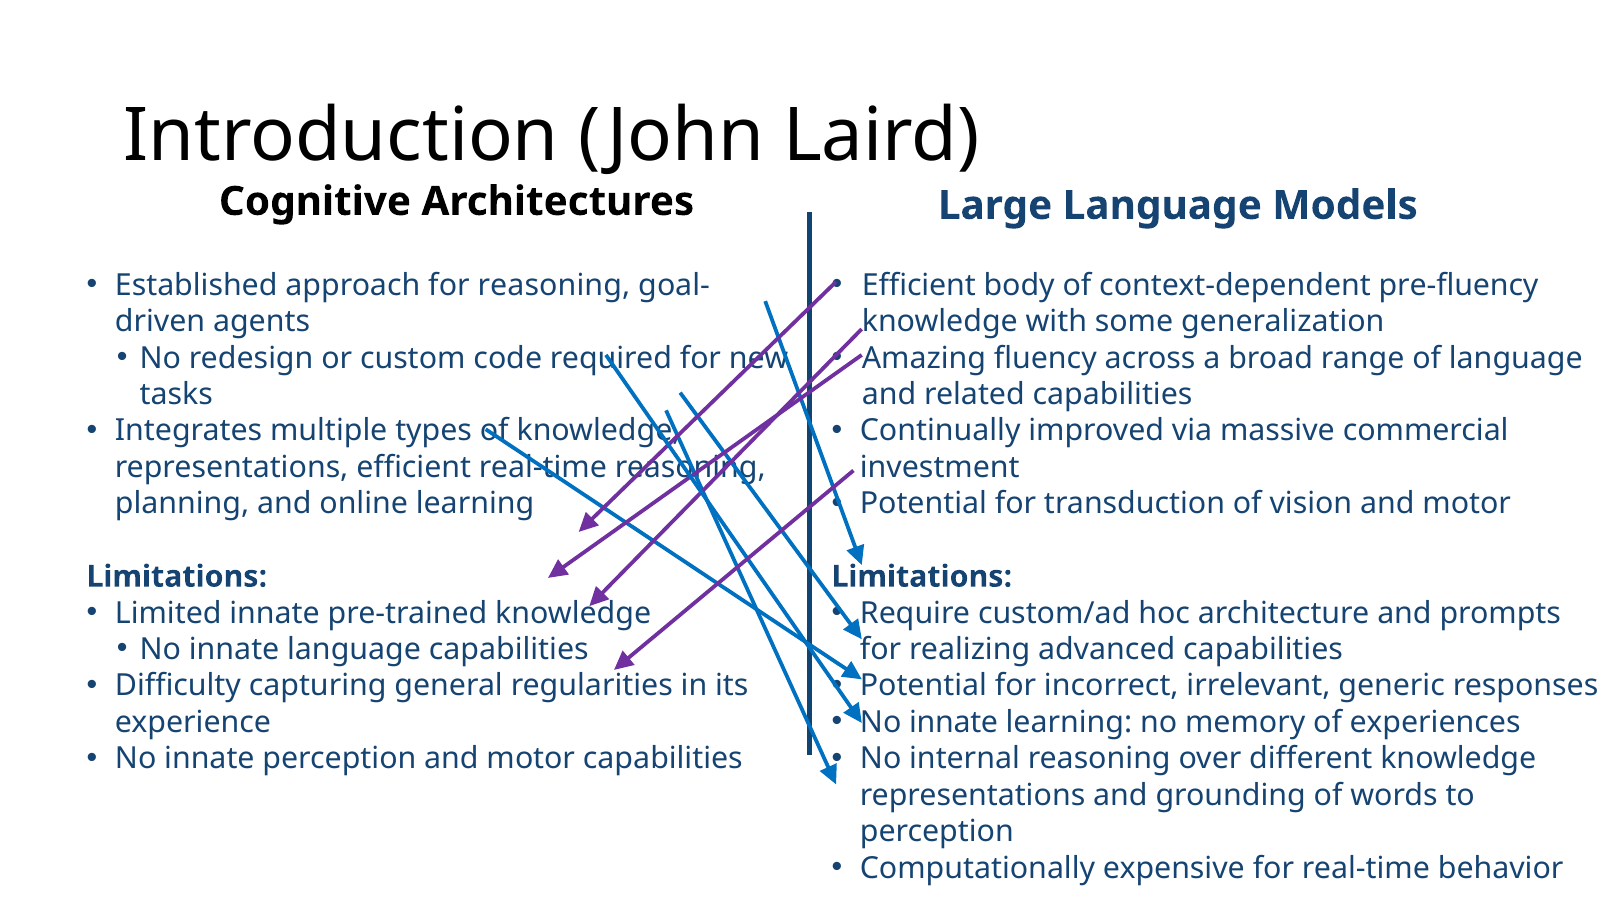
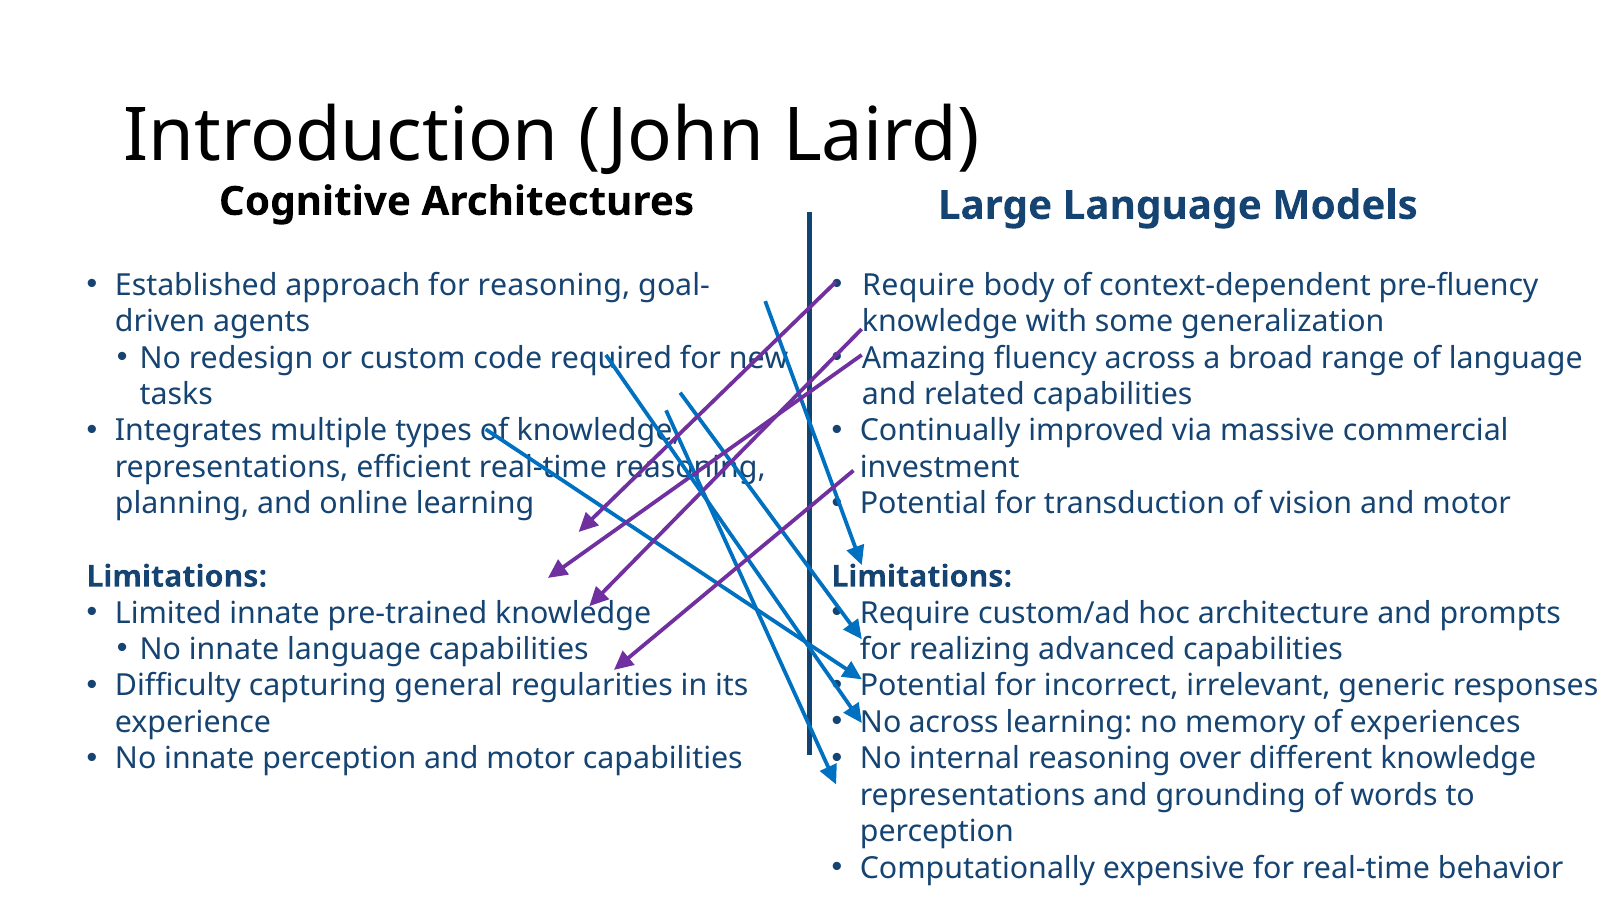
Efficient: Efficient -> Require (919, 285)
innate: innate -> across (954, 722)
